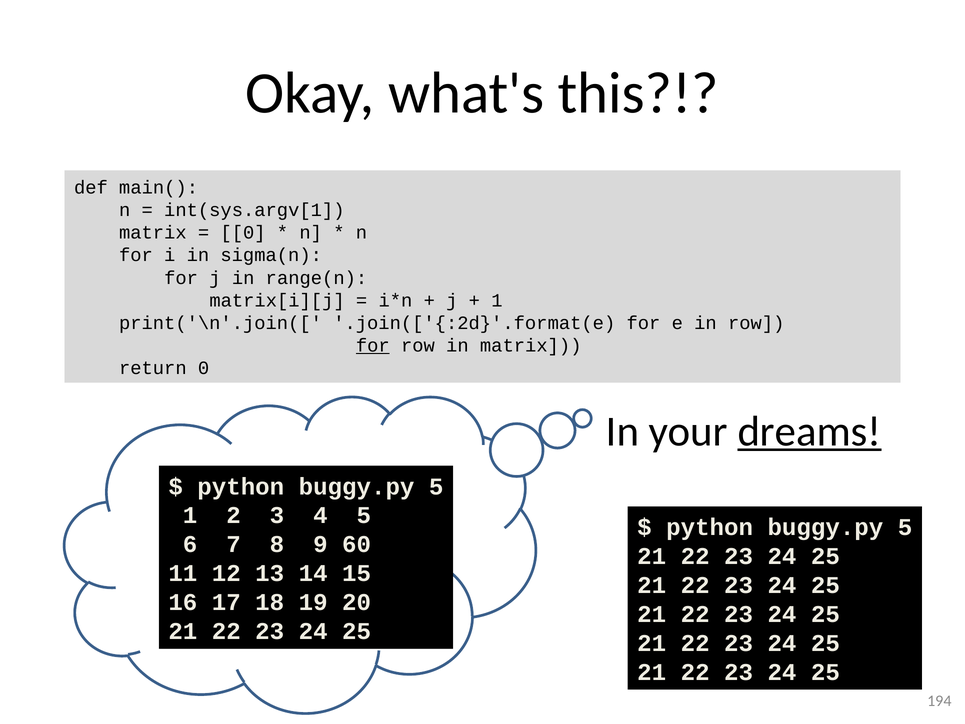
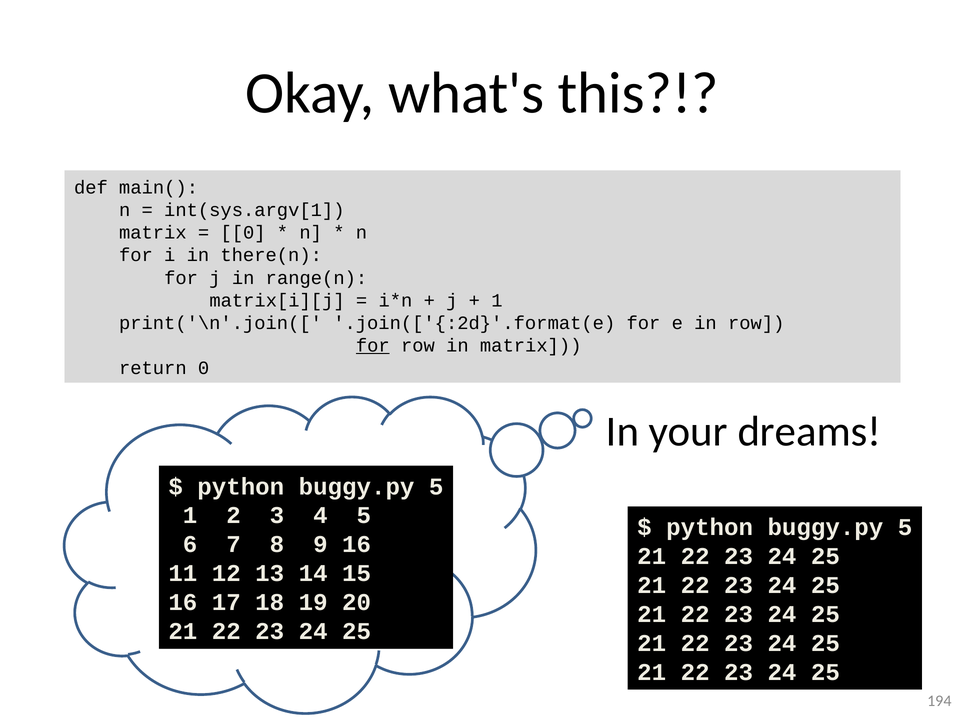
sigma(n: sigma(n -> there(n (271, 255)
dreams underline: present -> none (809, 431)
9 60: 60 -> 16 (357, 544)
